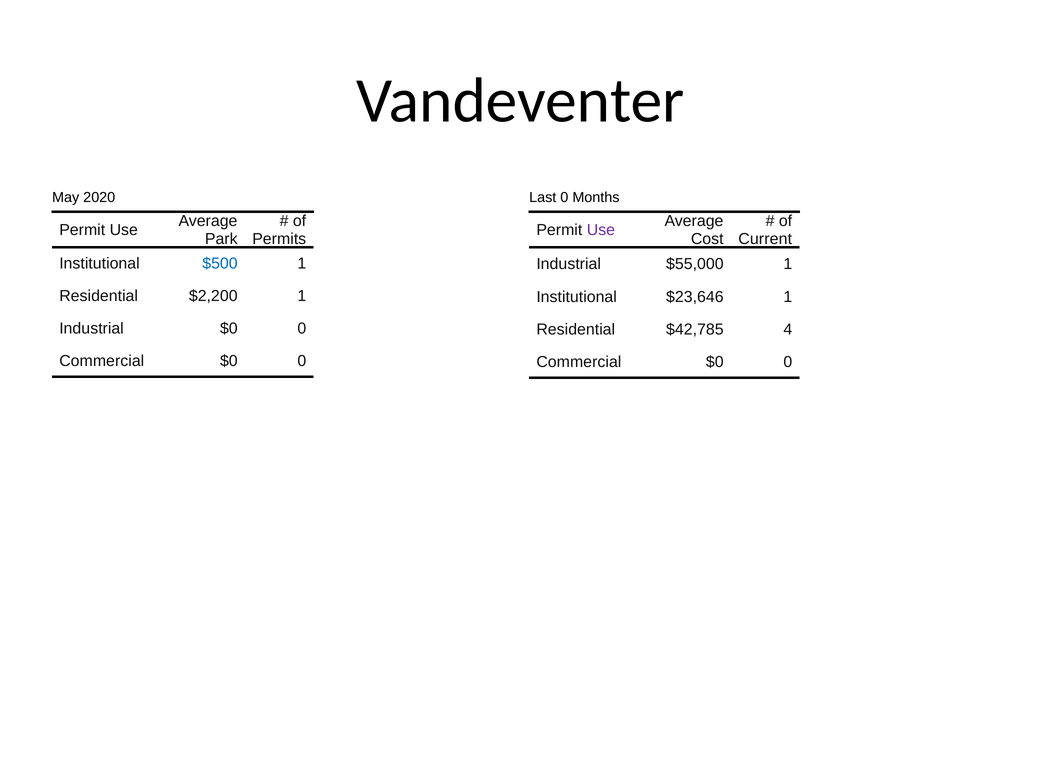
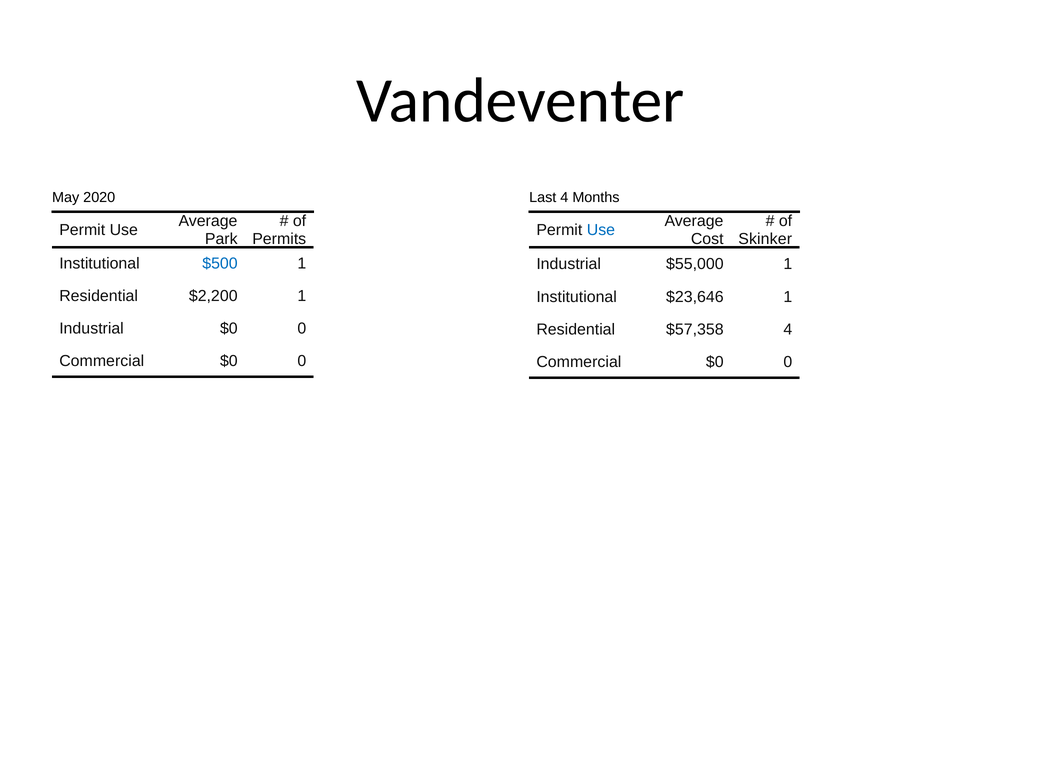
Last 0: 0 -> 4 (564, 197)
Use colour: purple -> blue (601, 230)
Current: Current -> Skinker (765, 239)
$42,785: $42,785 -> $57,358 (695, 330)
